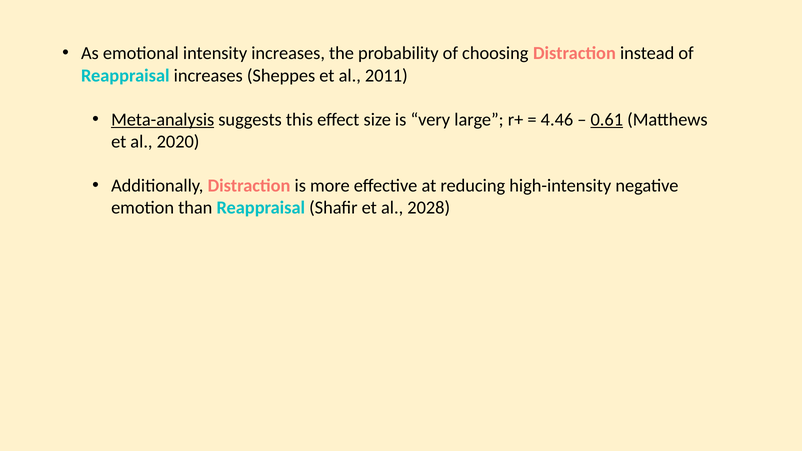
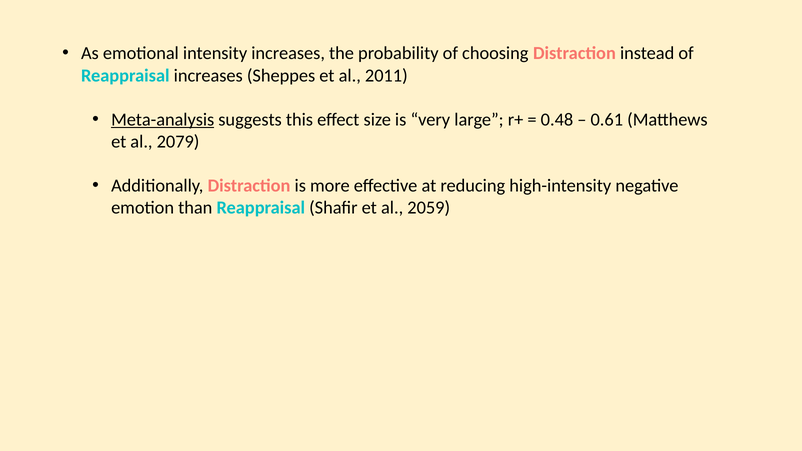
4.46: 4.46 -> 0.48 (557, 120)
0.61 underline: present -> none (607, 120)
2020: 2020 -> 2079 (178, 142)
2028: 2028 -> 2059 (429, 208)
